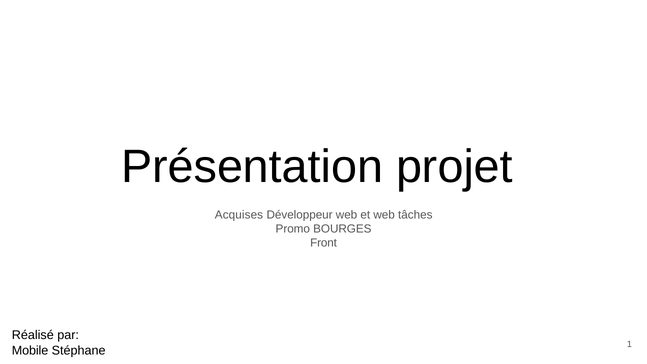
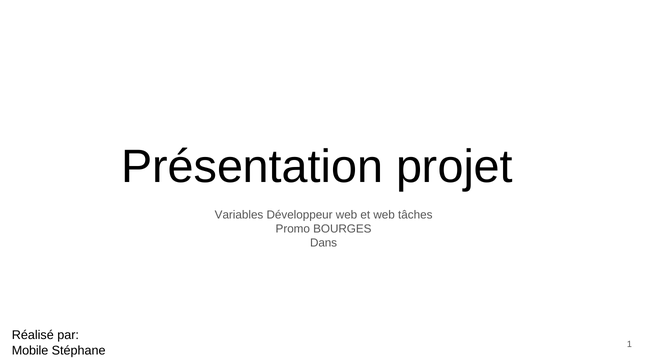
Acquises: Acquises -> Variables (239, 215)
Front: Front -> Dans (324, 243)
